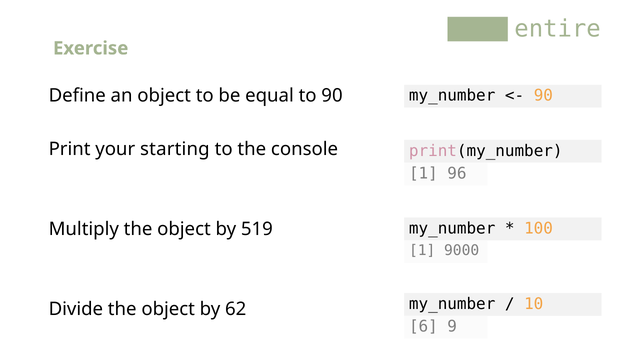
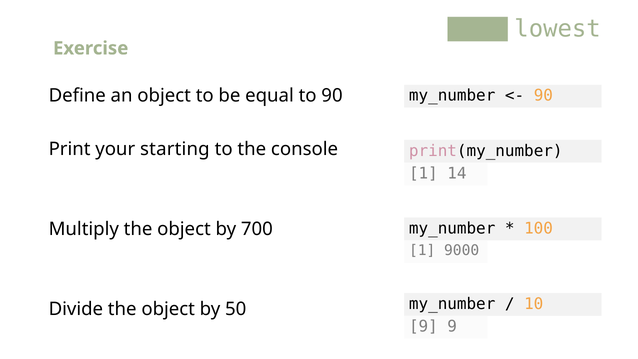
entire: entire -> lowest (558, 29)
96: 96 -> 14 (457, 173)
519: 519 -> 700 (257, 229)
62: 62 -> 50 (236, 309)
6: 6 -> 9 (423, 327)
